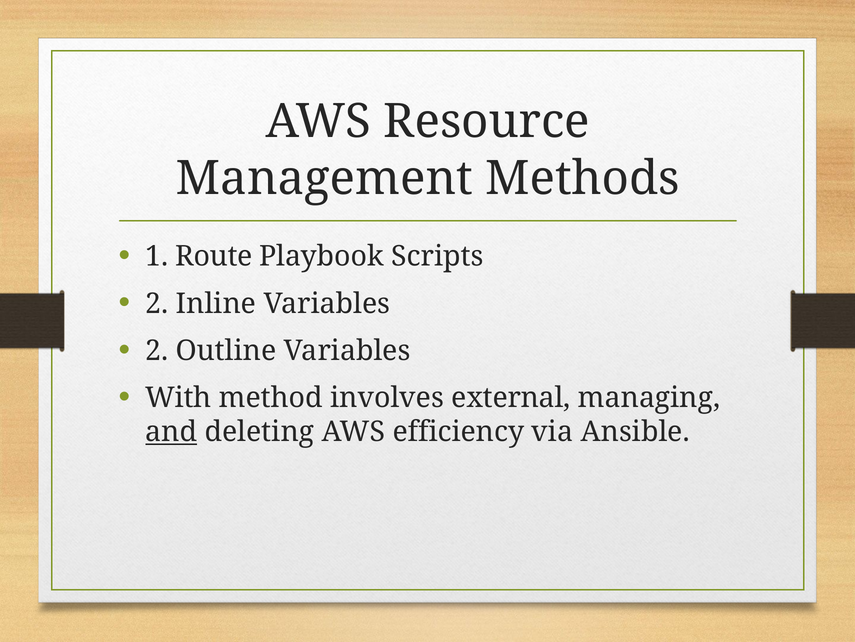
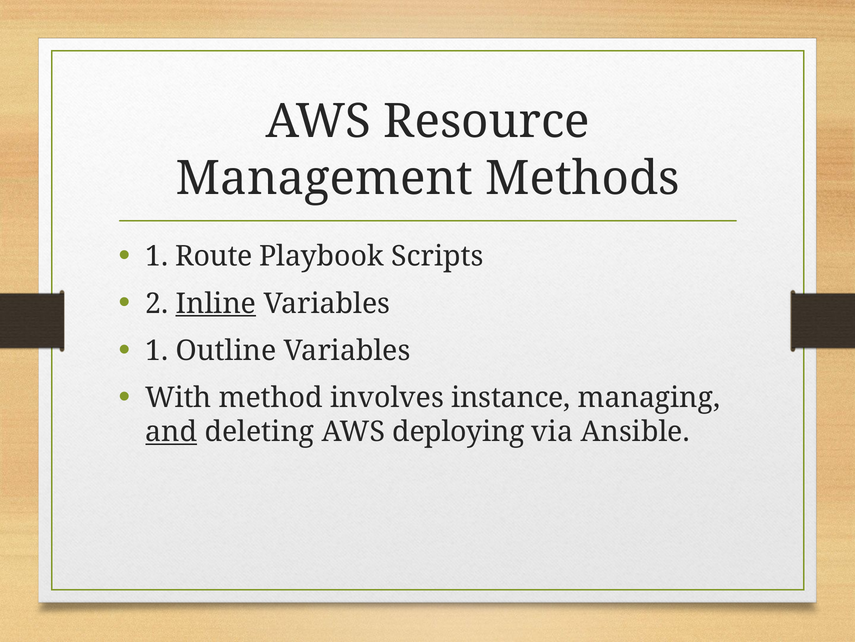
Inline underline: none -> present (216, 303)
2: 2 -> 1 (157, 350)
external: external -> instance (511, 397)
efficiency: efficiency -> deploying (458, 431)
